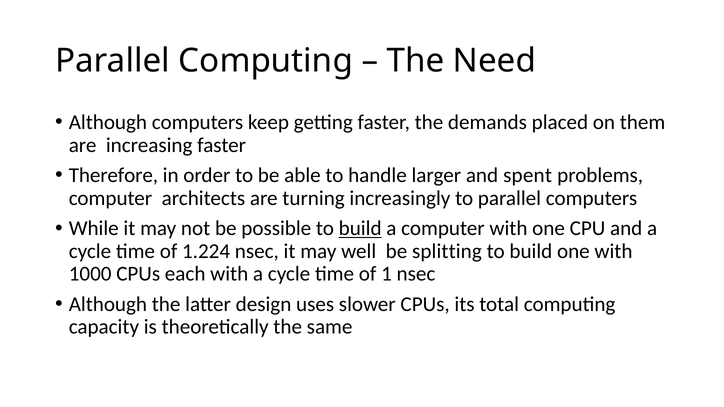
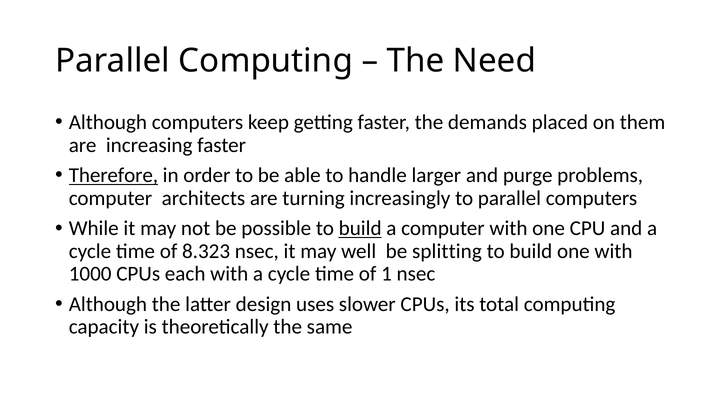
Therefore underline: none -> present (113, 175)
spent: spent -> purge (528, 175)
1.224: 1.224 -> 8.323 (206, 251)
